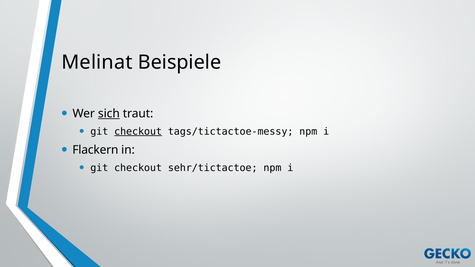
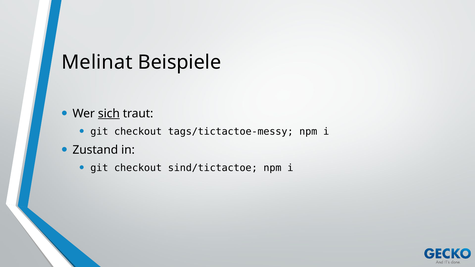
checkout underline: present -> none (138, 132)
Flackern: Flackern -> Zustand (95, 150)
sehr/tictactoe: sehr/tictactoe -> sind/tictactoe (213, 168)
